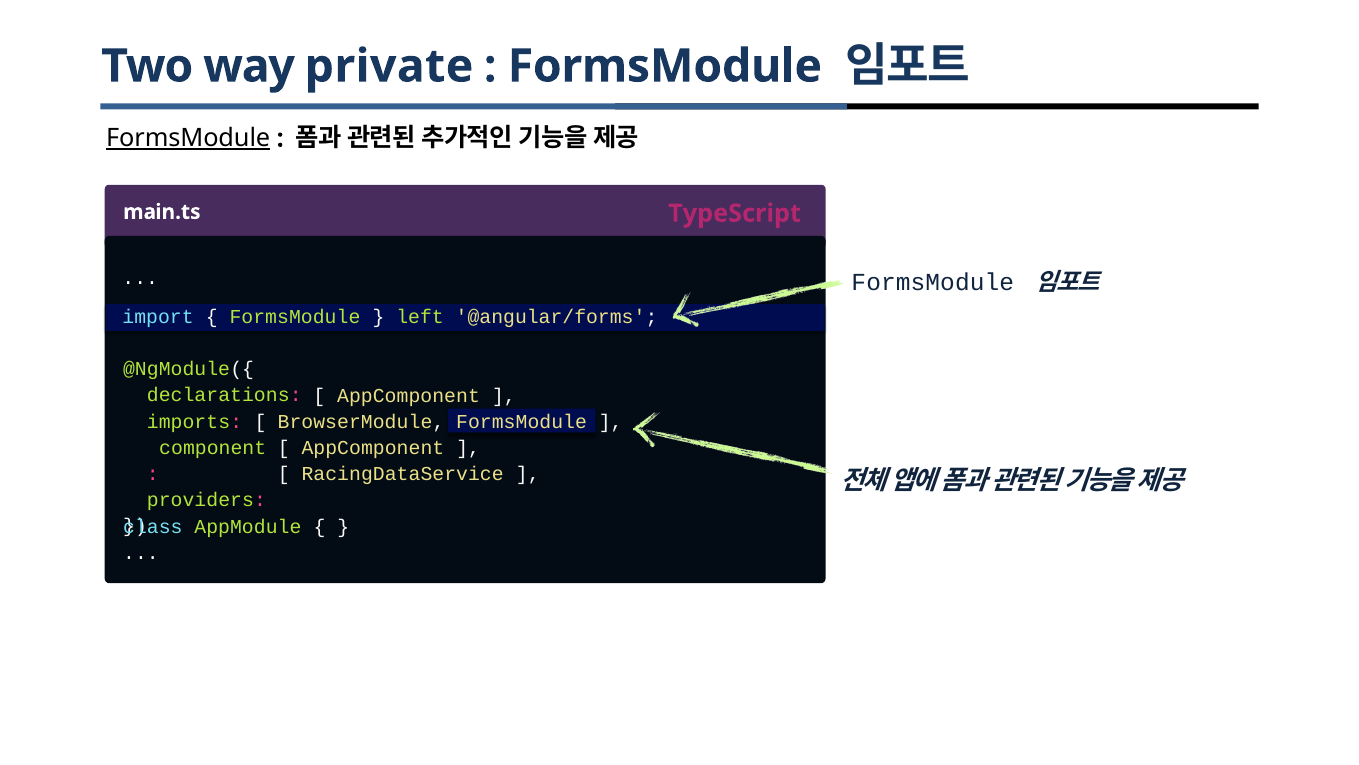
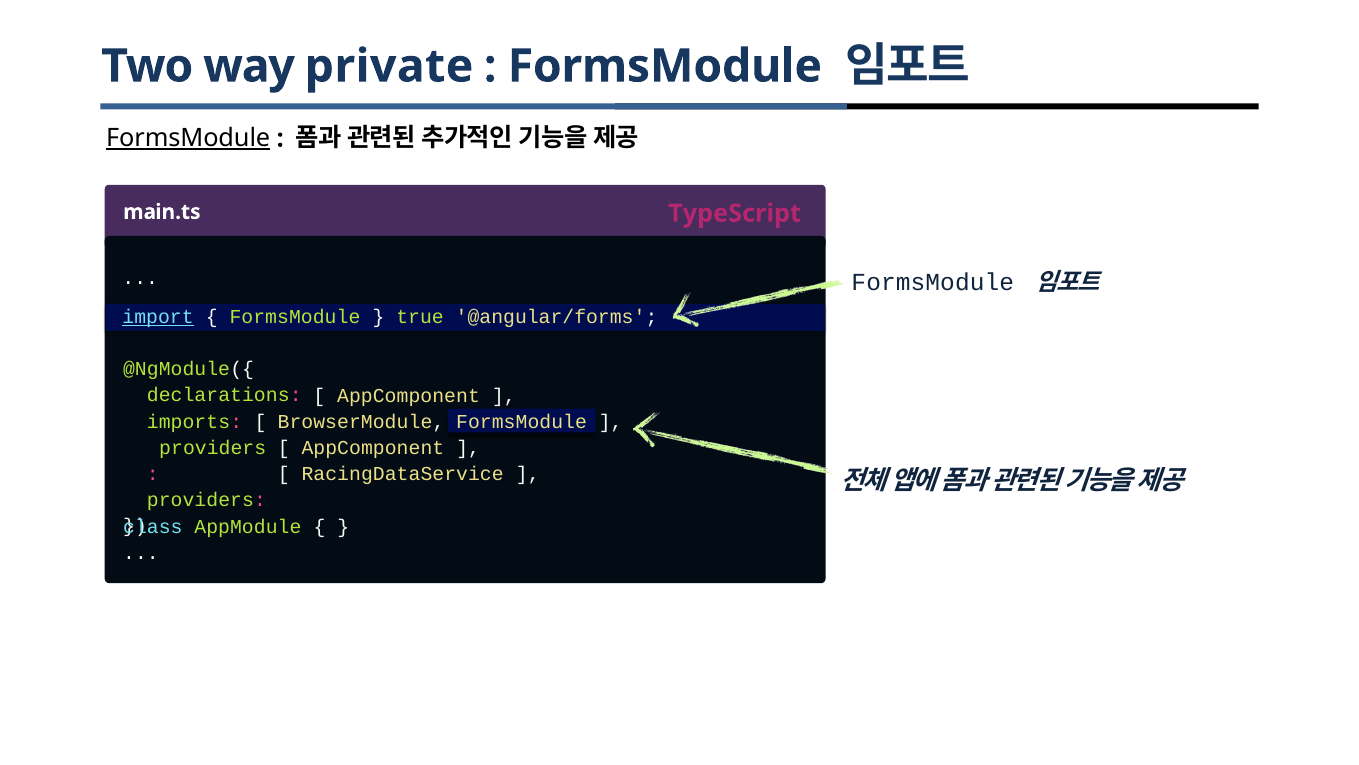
import underline: none -> present (158, 317)
left: left -> true (420, 317)
component: component -> providers (213, 448)
